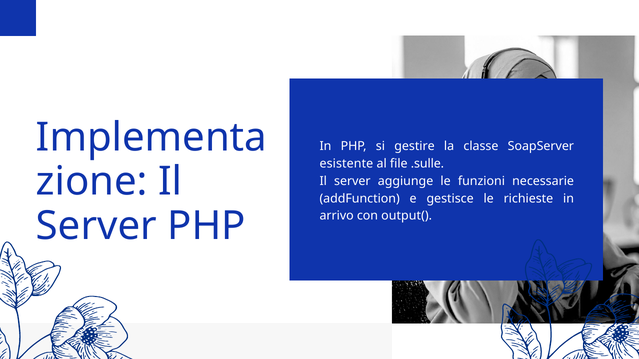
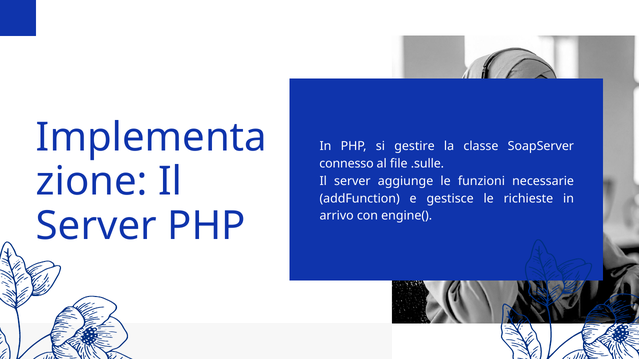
esistente: esistente -> connesso (346, 164)
output(: output( -> engine( (407, 216)
